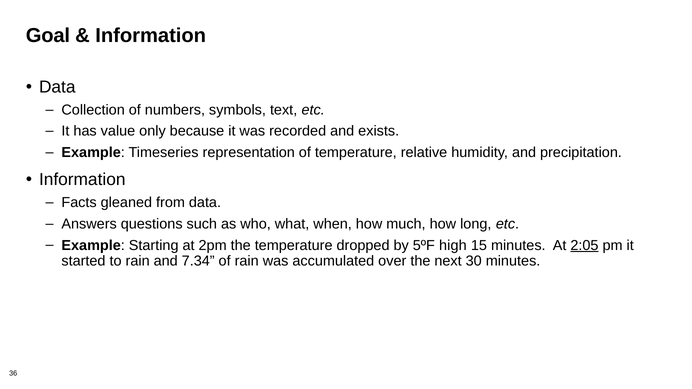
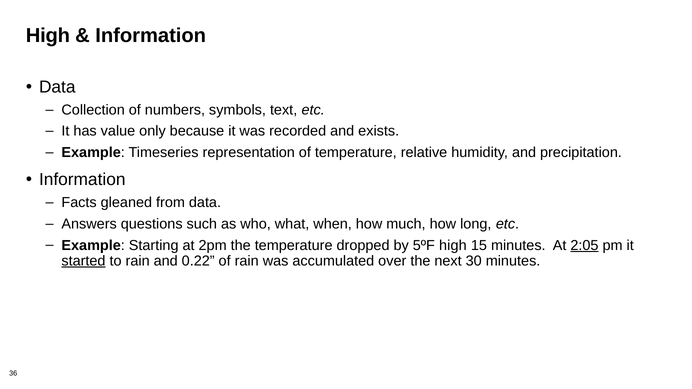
Goal: Goal -> High (48, 36)
started underline: none -> present (83, 261)
7.34: 7.34 -> 0.22 (198, 261)
